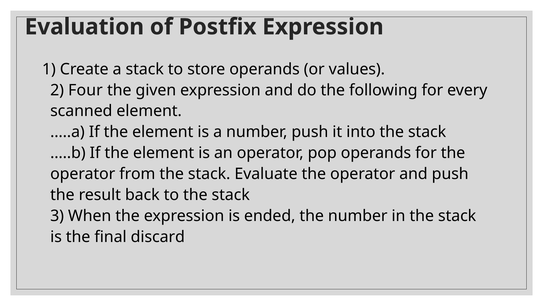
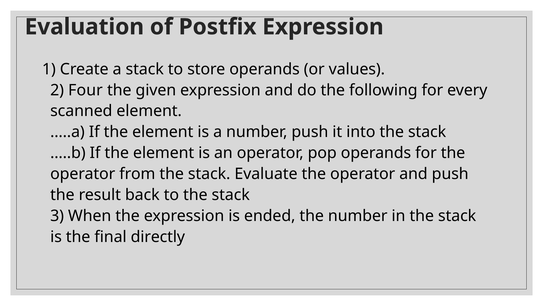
discard: discard -> directly (158, 236)
